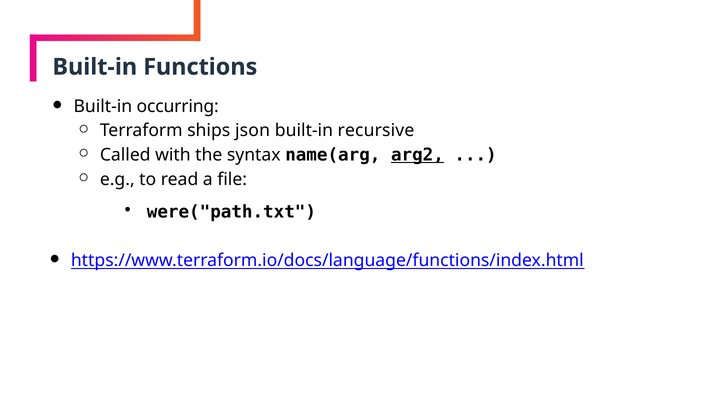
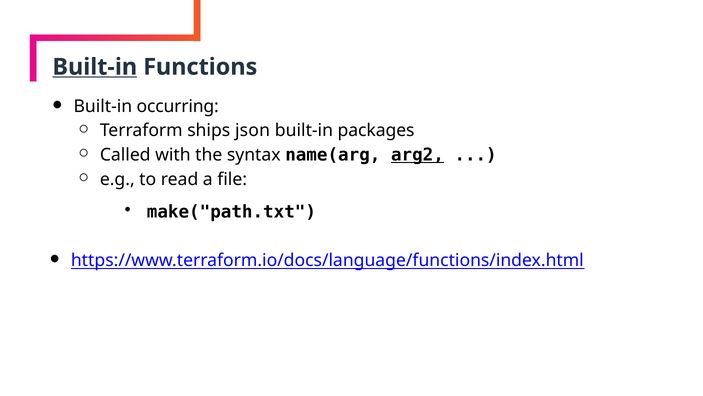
Built-in underline: none -> present (95, 67)
recursive: recursive -> packages (376, 130)
were("path.txt: were("path.txt -> make("path.txt (231, 212)
